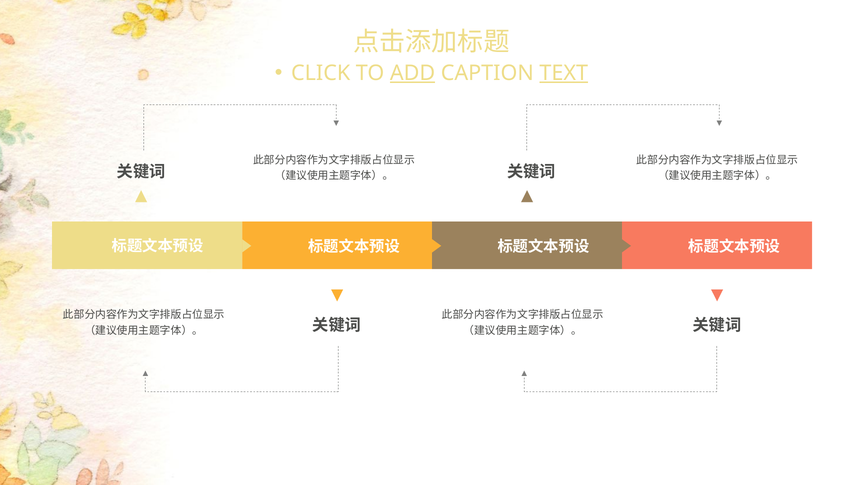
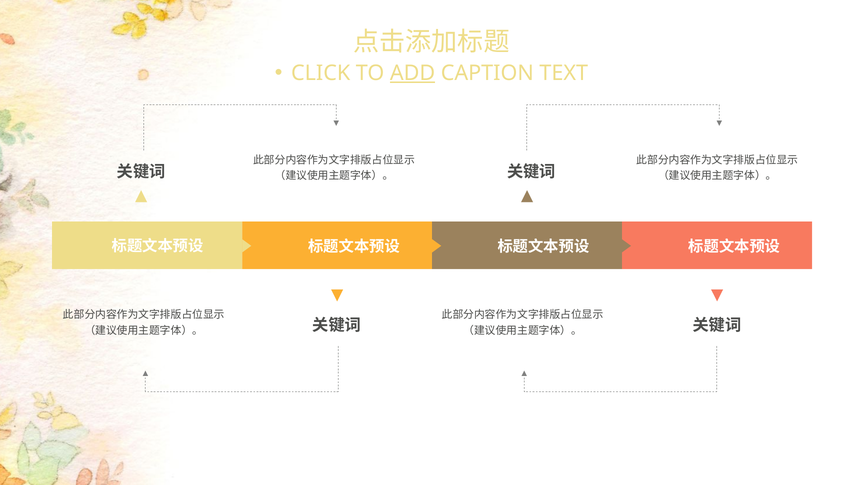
TEXT underline: present -> none (564, 73)
